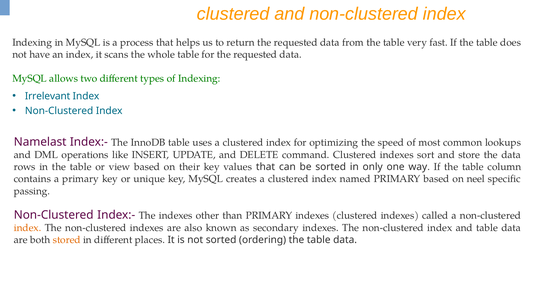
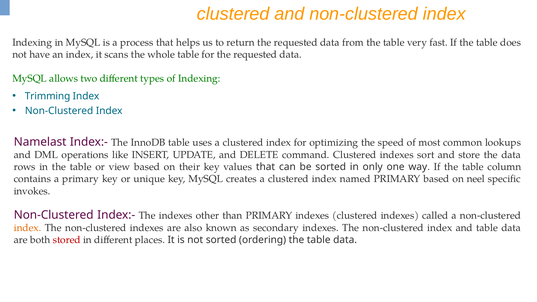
Irrelevant: Irrelevant -> Trimming (48, 96)
passing: passing -> invokes (32, 191)
stored colour: orange -> red (67, 240)
